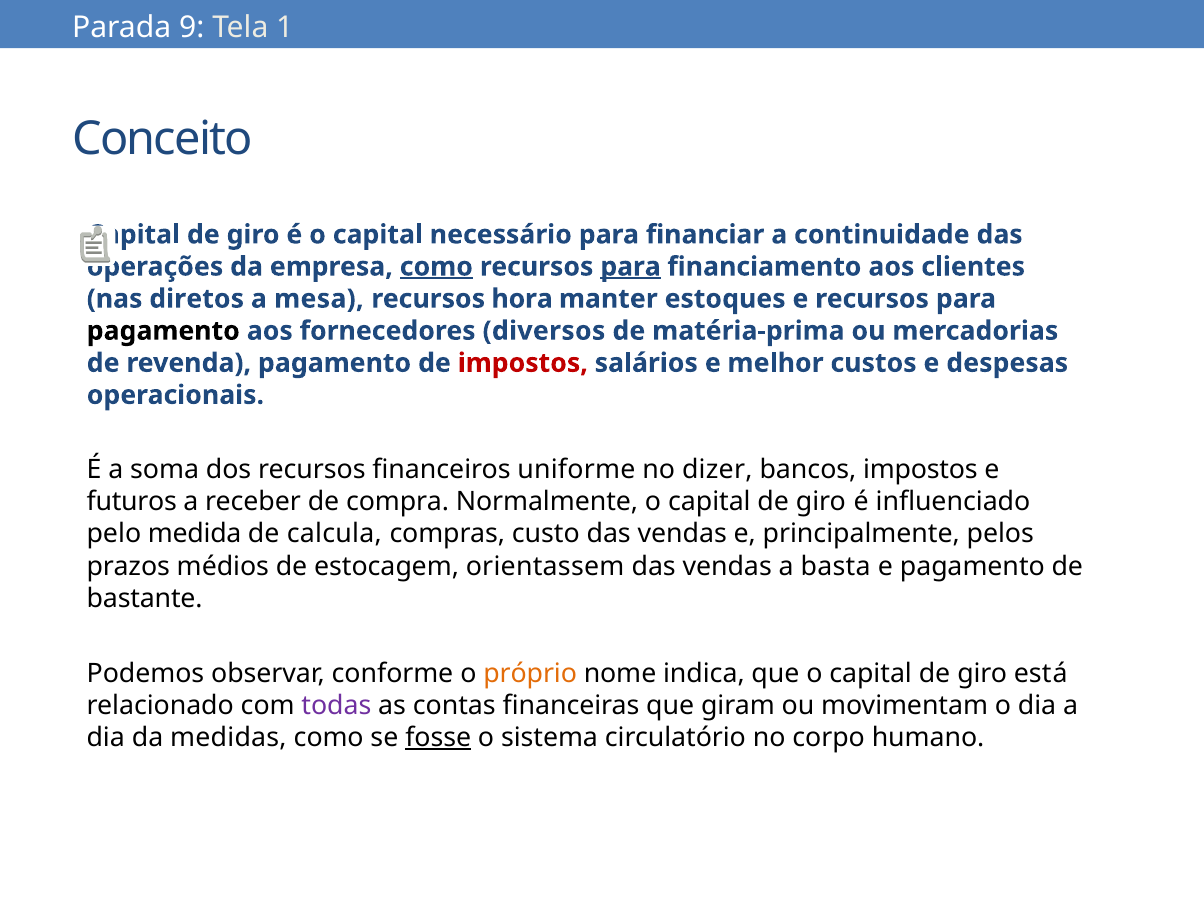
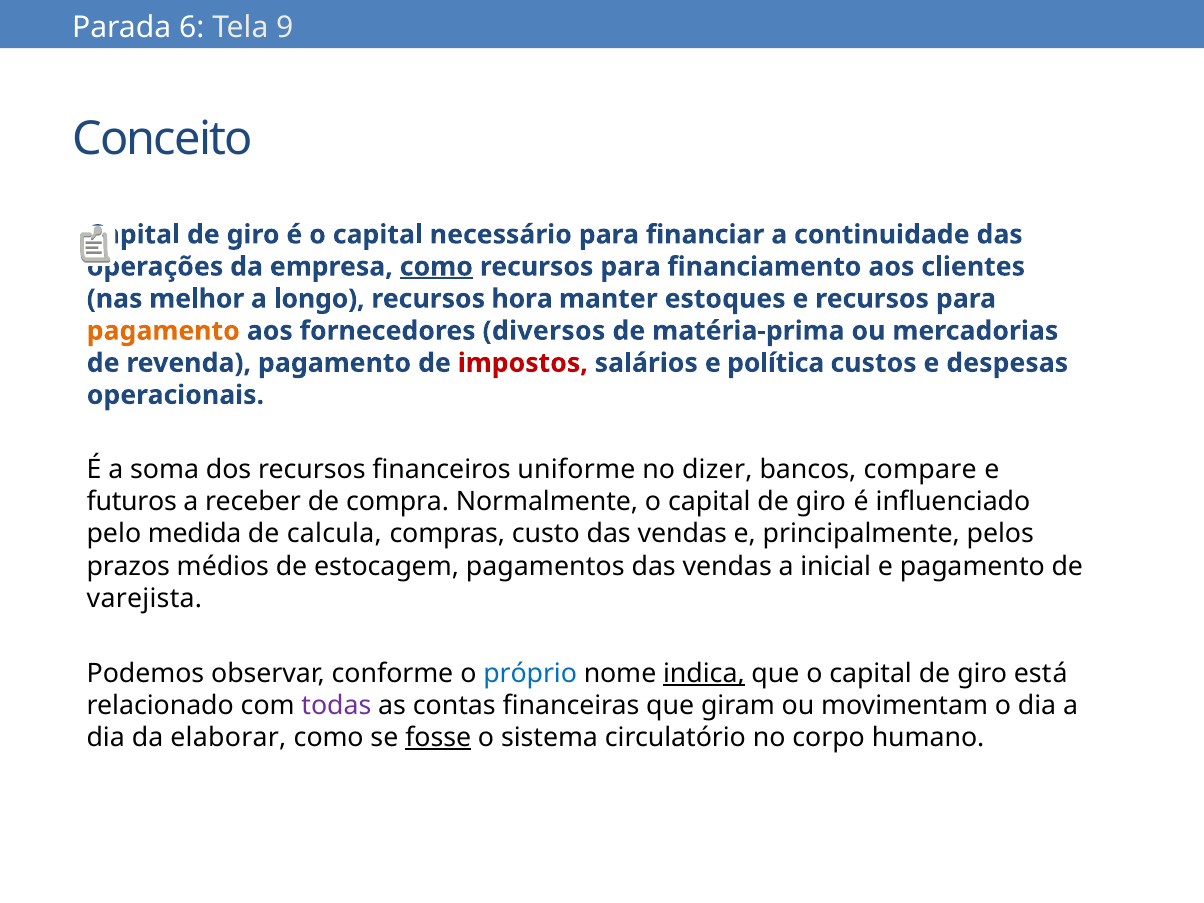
9: 9 -> 6 (192, 27)
1: 1 -> 9 (285, 27)
para underline: present -> none (631, 267)
diretos: diretos -> melhor (197, 299)
mesa: mesa -> longo (319, 299)
pagamento colour: black -> orange (163, 331)
melhor: melhor -> política (776, 363)
bancos impostos: impostos -> compare (920, 470)
orientassem: orientassem -> pagamentos (545, 566)
basta: basta -> inicial (836, 566)
bastante: bastante -> varejista (144, 598)
próprio colour: orange -> blue (530, 673)
indica underline: none -> present (704, 673)
medidas: medidas -> elaborar (228, 737)
